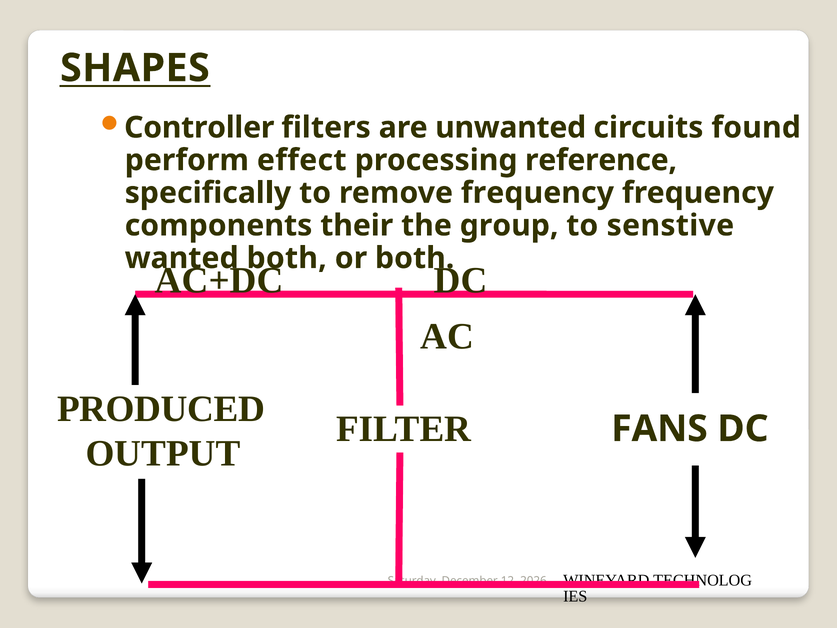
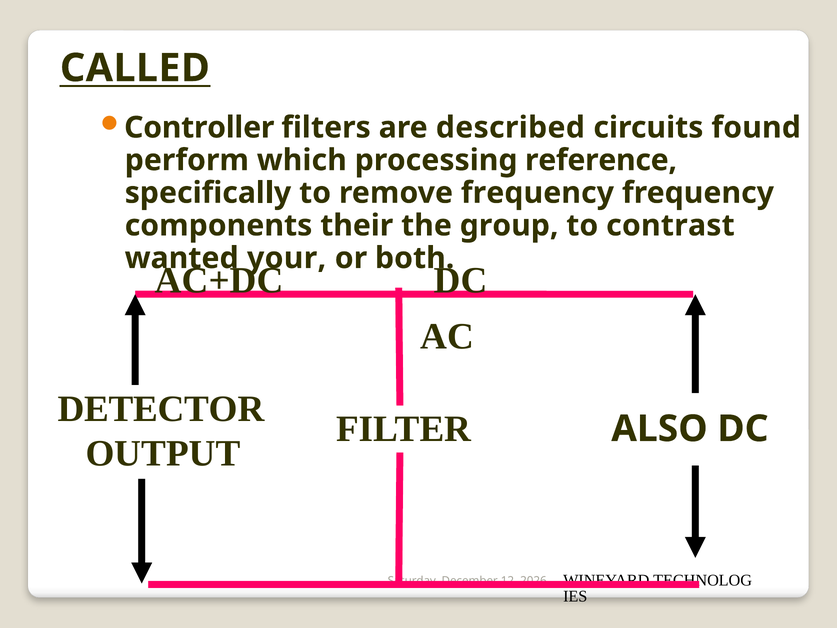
SHAPES: SHAPES -> CALLED (135, 68)
unwanted: unwanted -> described (510, 128)
effect: effect -> which (302, 160)
senstive: senstive -> contrast (670, 225)
both: both -> your (287, 258)
PRODUCED: PRODUCED -> DETECTOR (161, 409)
FANS: FANS -> ALSO (659, 429)
